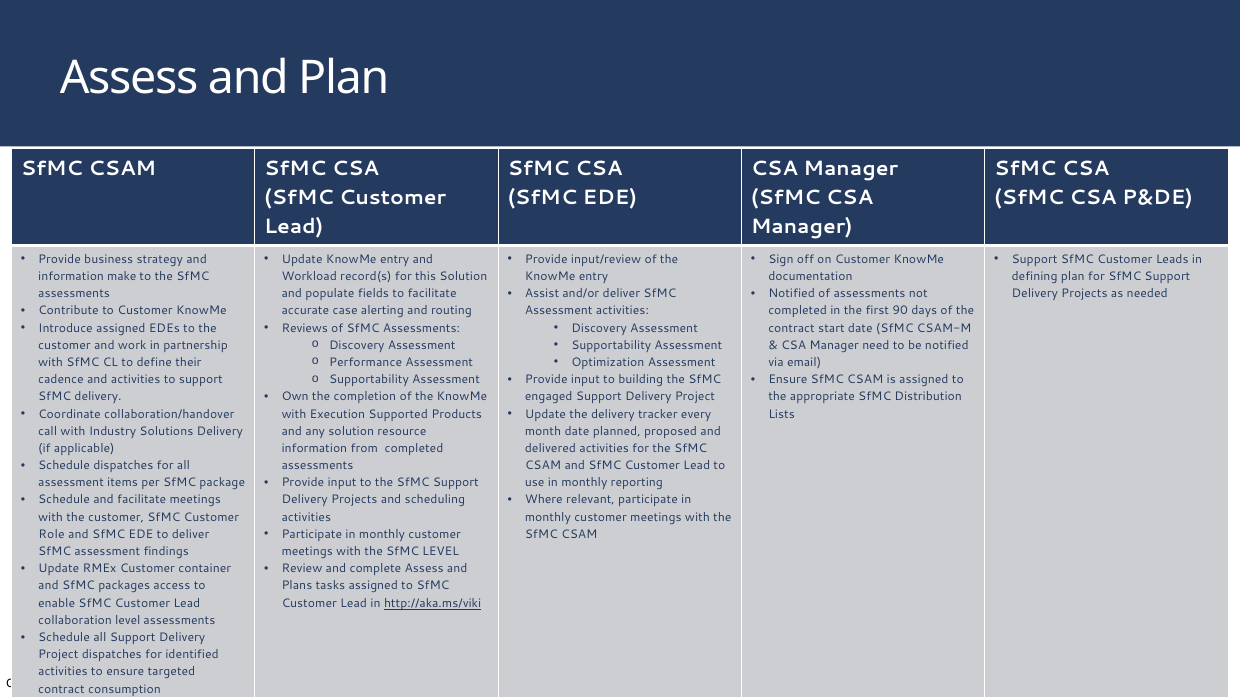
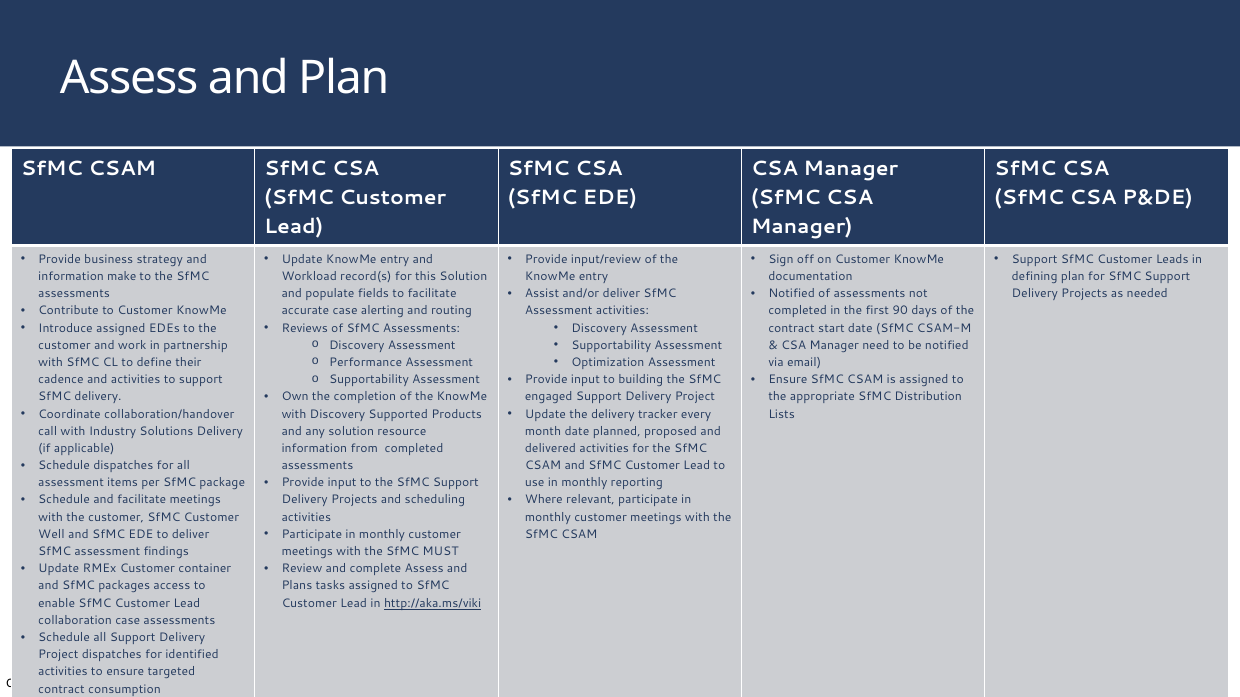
with Execution: Execution -> Discovery (337, 414)
Role: Role -> Well (52, 535)
SfMC LEVEL: LEVEL -> MUST (441, 552)
collaboration level: level -> case (128, 621)
